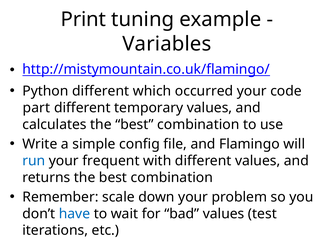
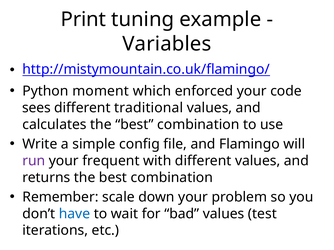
Python different: different -> moment (101, 91)
occurred: occurred -> enforced (204, 91)
part: part -> sees (37, 108)
temporary: temporary -> traditional (149, 108)
run colour: blue -> purple (34, 161)
